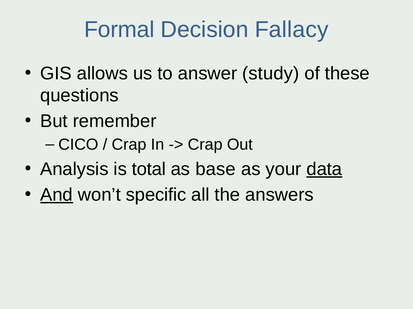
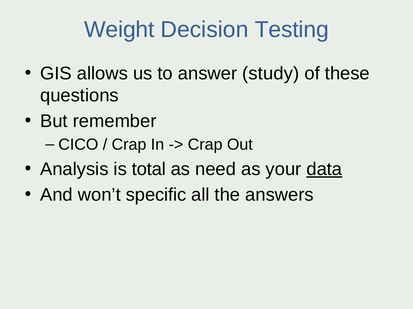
Formal: Formal -> Weight (119, 30)
Fallacy: Fallacy -> Testing (292, 30)
base: base -> need (216, 170)
And underline: present -> none (57, 195)
